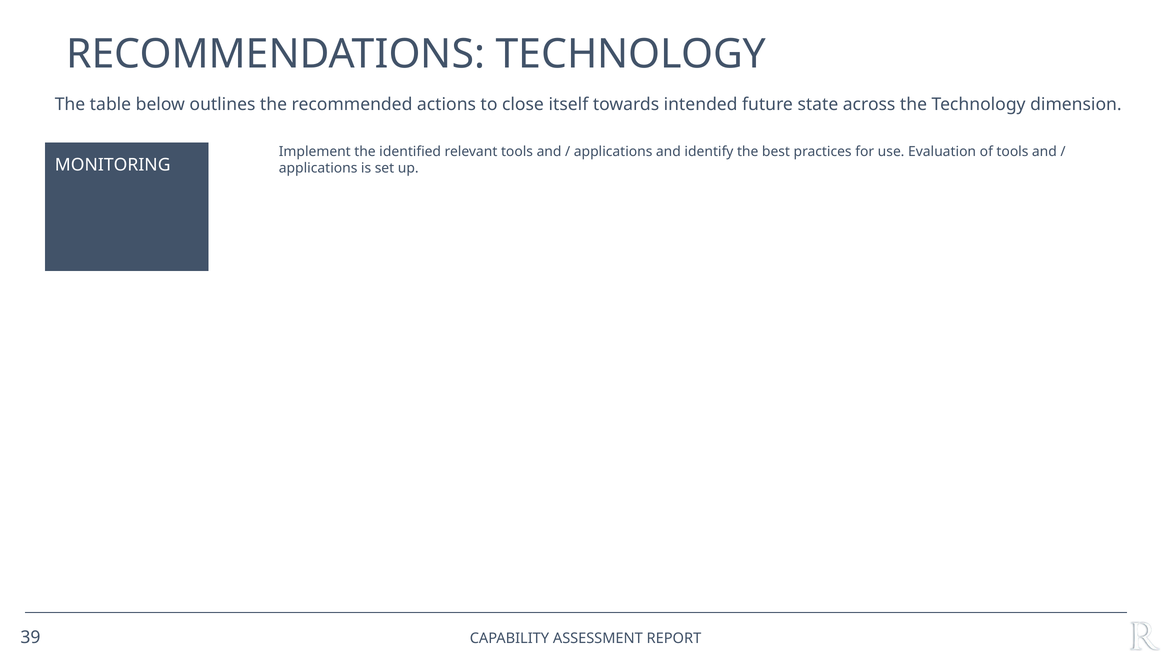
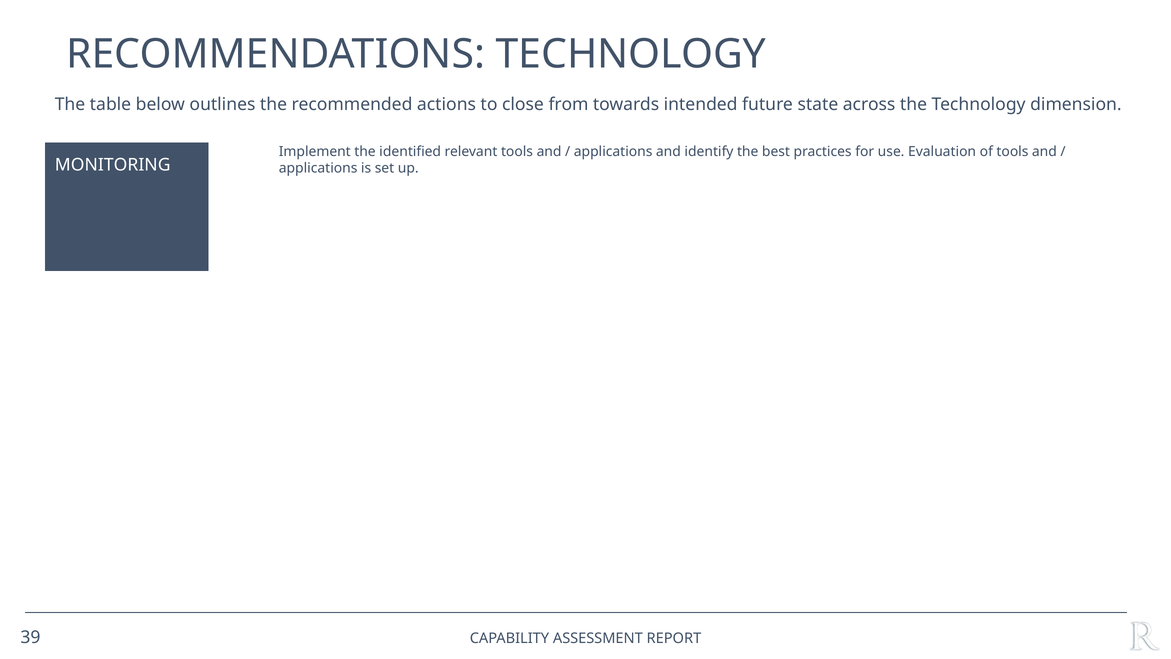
itself: itself -> from (568, 104)
